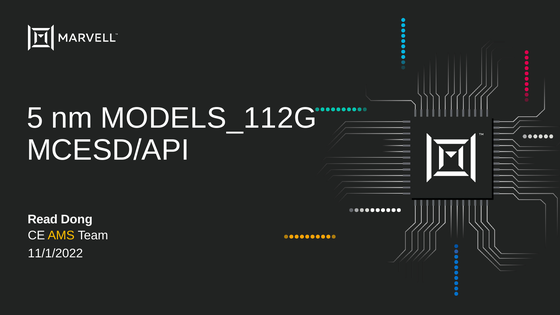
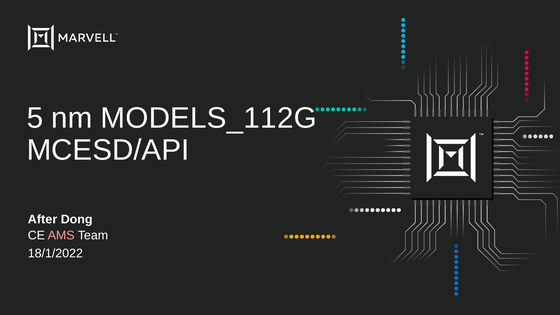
Read: Read -> After (43, 219)
AMS colour: yellow -> pink (61, 235)
11/1/2022: 11/1/2022 -> 18/1/2022 (55, 253)
